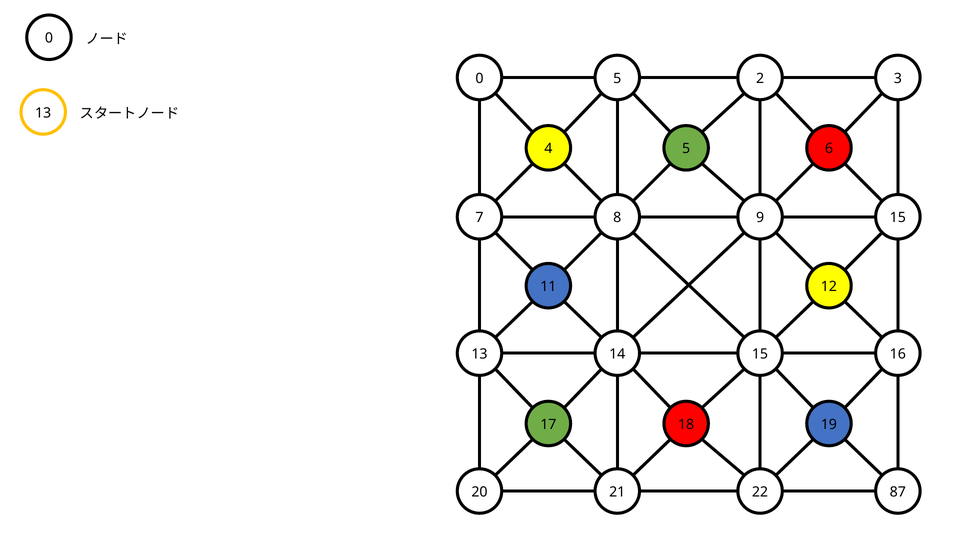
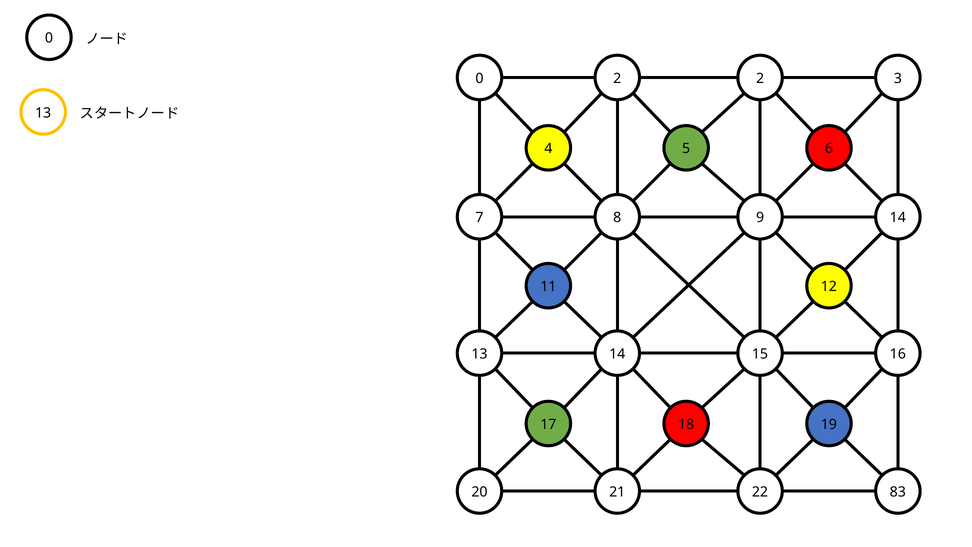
0 5: 5 -> 2 (617, 78)
9 15: 15 -> 14 (898, 218)
87: 87 -> 83 (898, 492)
